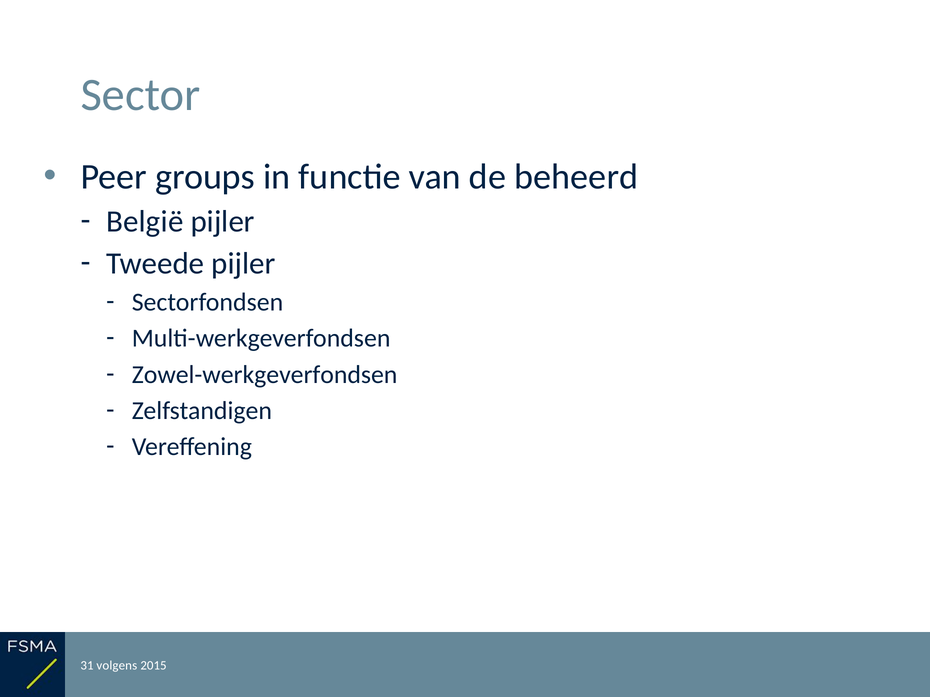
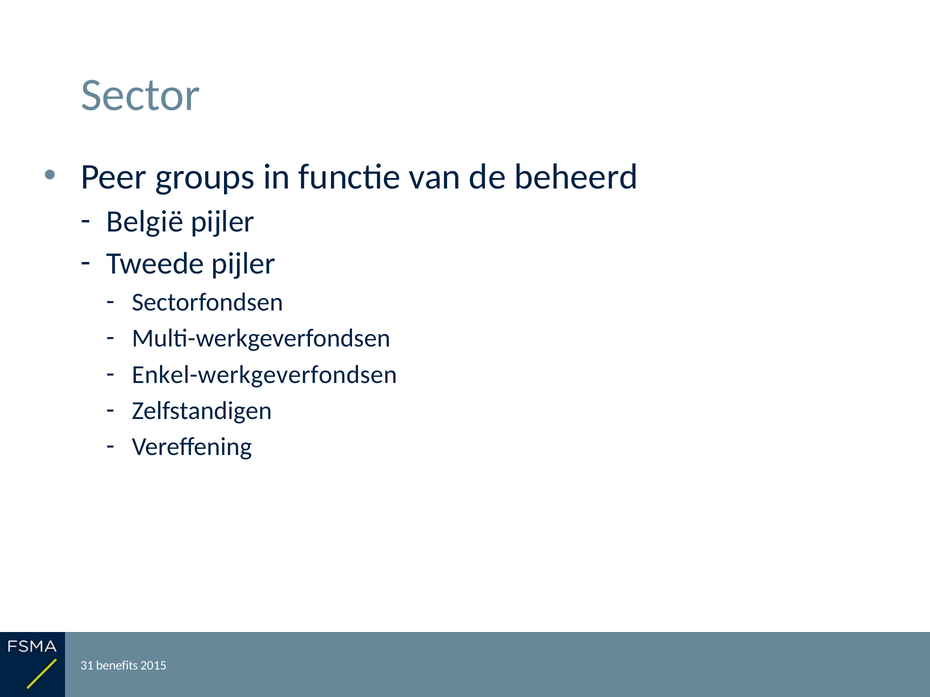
Zowel-werkgeverfondsen: Zowel-werkgeverfondsen -> Enkel-werkgeverfondsen (264, 375)
volgens: volgens -> benefits (117, 666)
